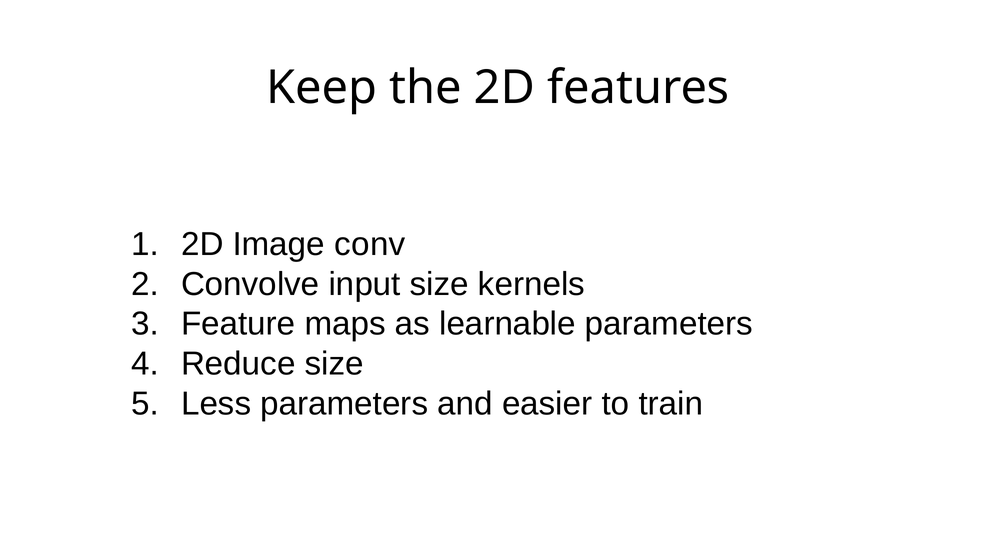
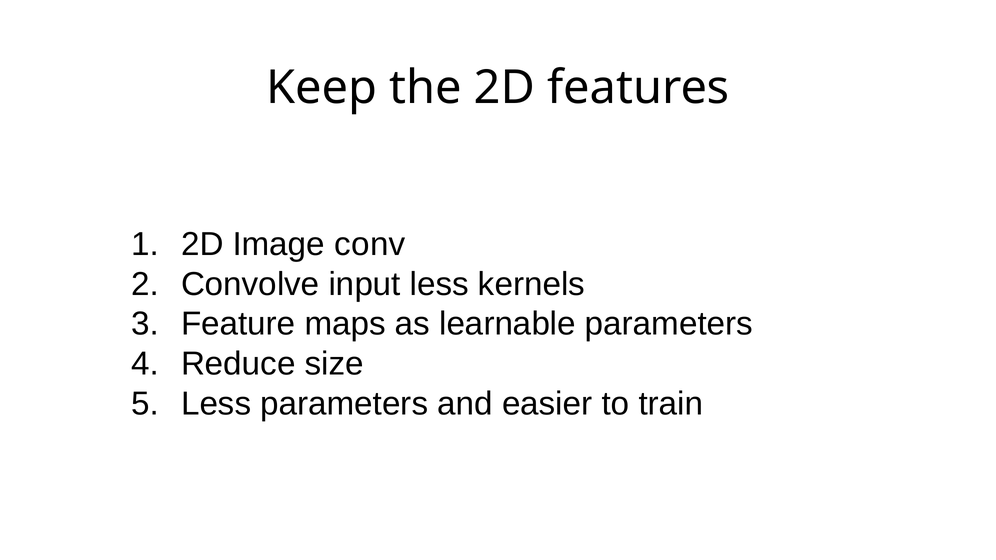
input size: size -> less (439, 284)
